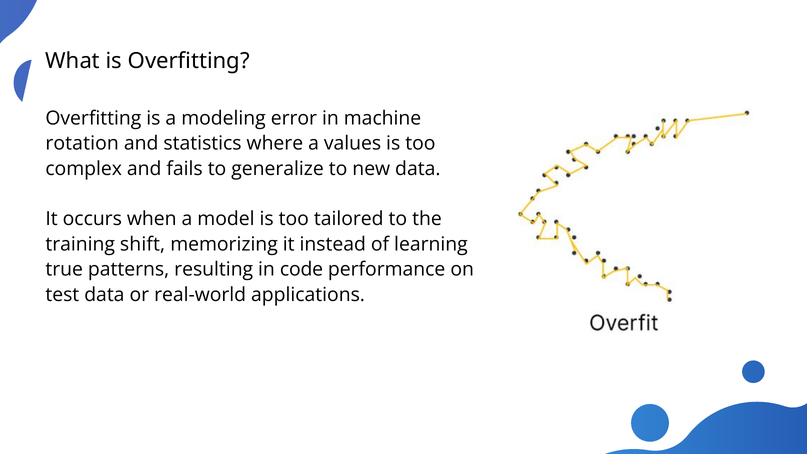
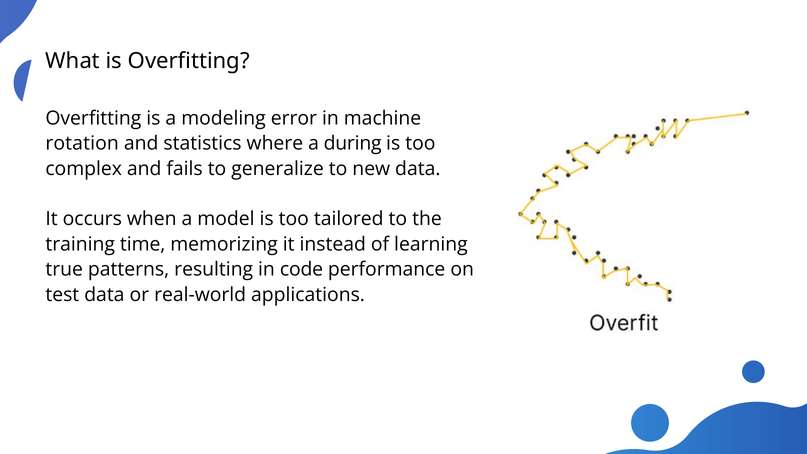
values: values -> during (353, 143)
shift: shift -> time (143, 244)
